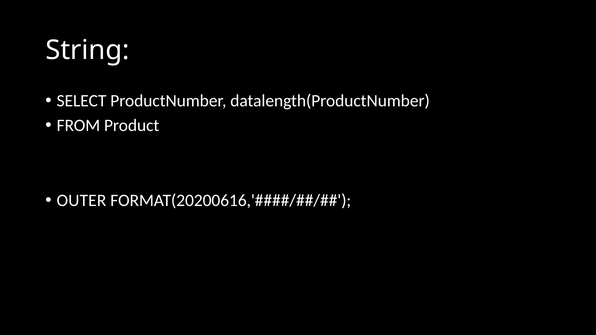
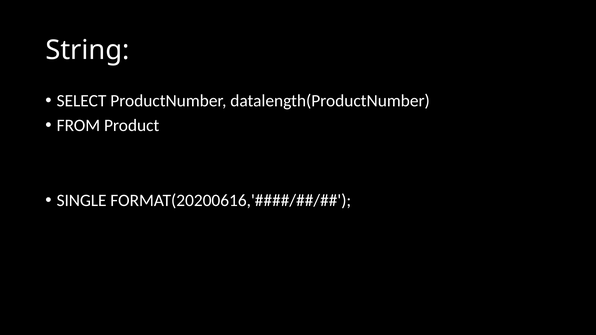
OUTER: OUTER -> SINGLE (82, 201)
